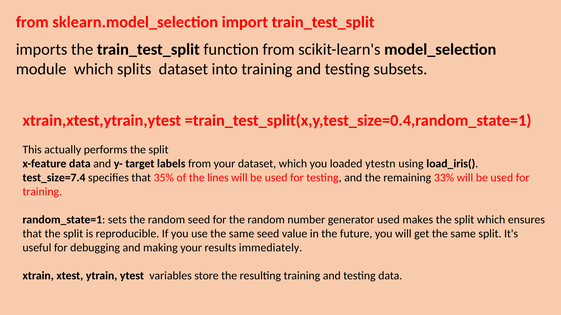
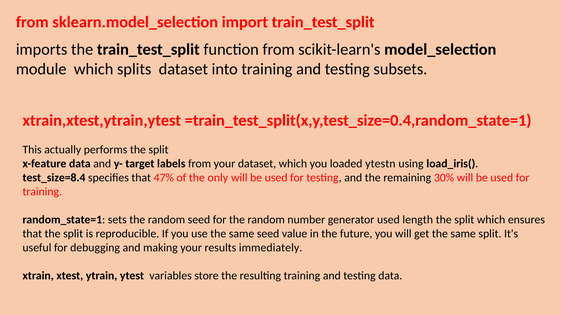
test_size=7.4: test_size=7.4 -> test_size=8.4 (54, 178)
35%: 35% -> 47% (164, 178)
lines: lines -> only (218, 178)
33%: 33% -> 30% (444, 178)
makes: makes -> length (418, 220)
